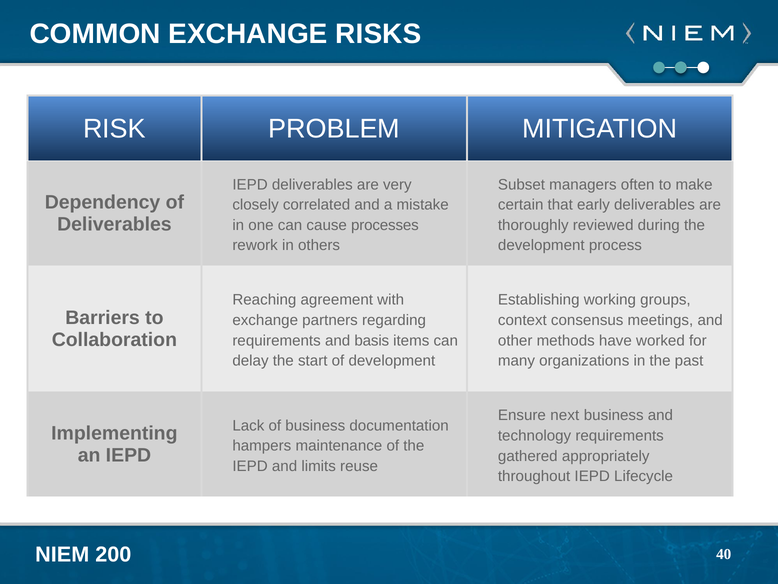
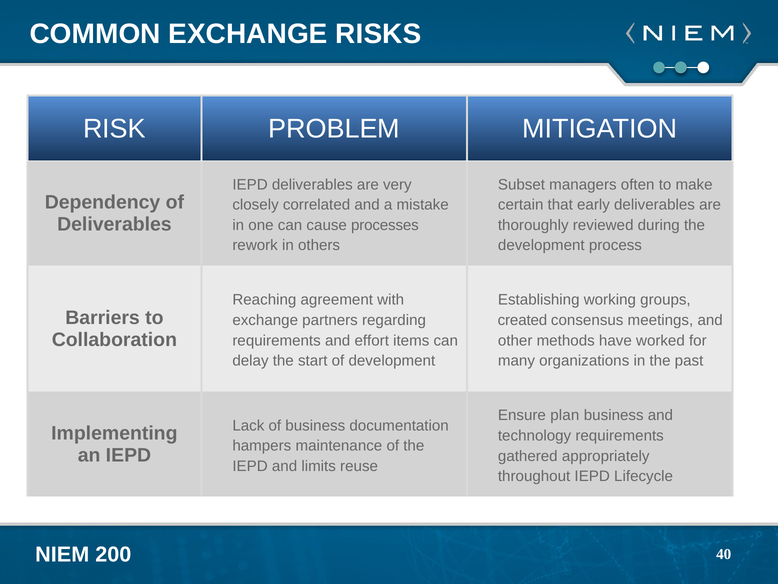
context: context -> created (522, 320)
basis: basis -> effort (372, 340)
next: next -> plan (565, 415)
